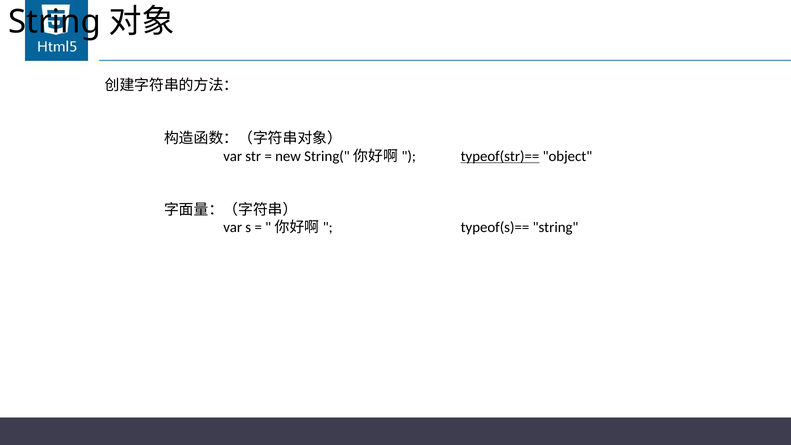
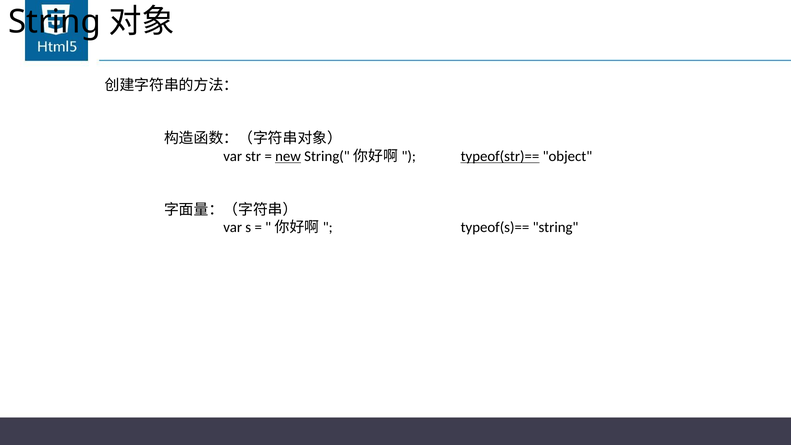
new underline: none -> present (288, 156)
